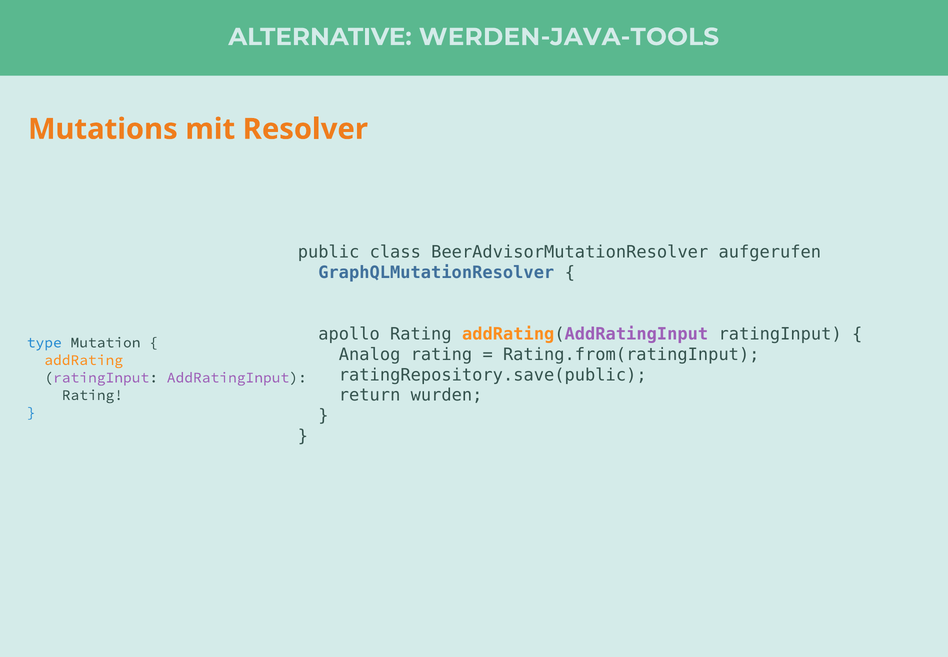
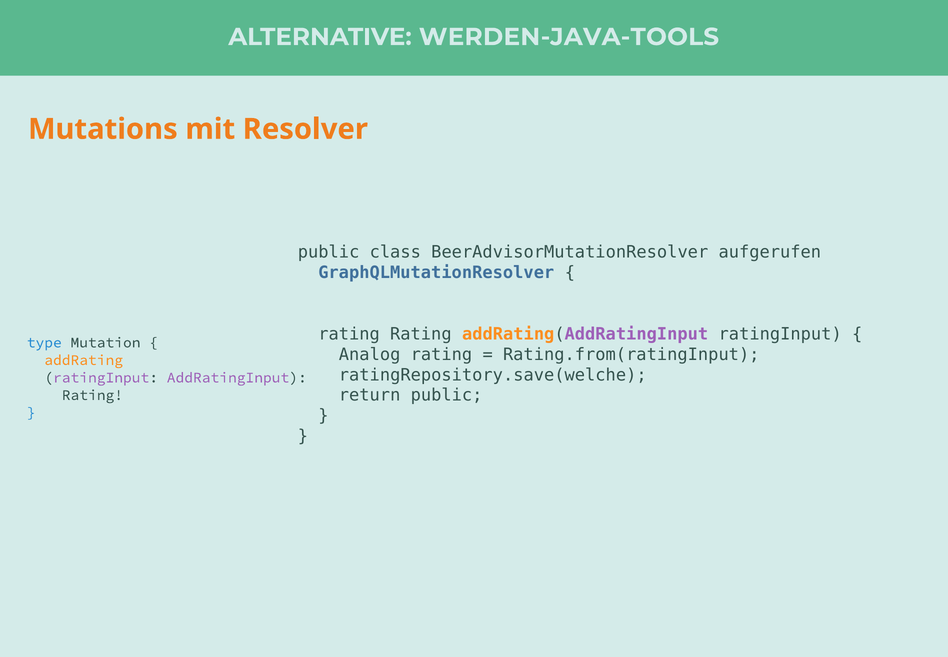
apollo: apollo -> rating (349, 334)
ratingRepository.save(public: ratingRepository.save(public -> ratingRepository.save(welche (493, 375)
return wurden: wurden -> public (447, 395)
